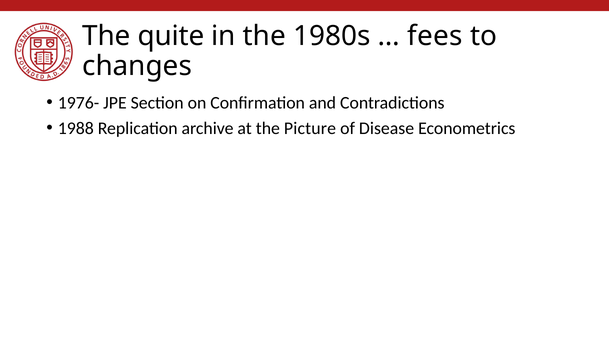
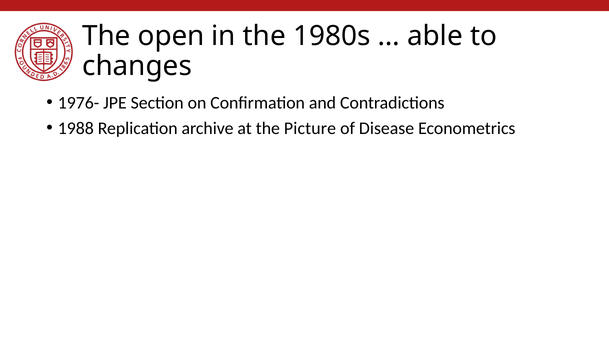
quite: quite -> open (171, 36)
fees: fees -> able (435, 36)
